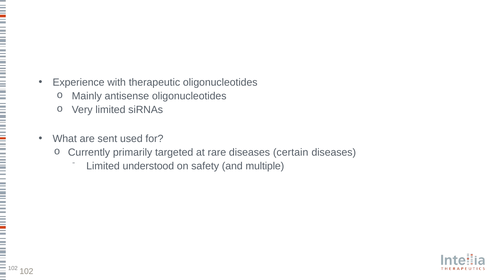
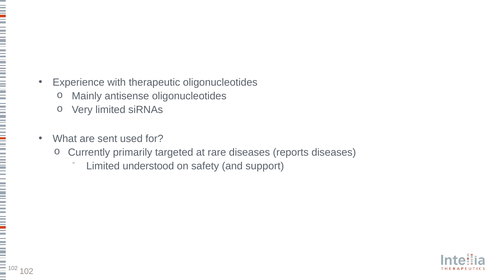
certain: certain -> reports (291, 152)
multiple: multiple -> support (265, 166)
